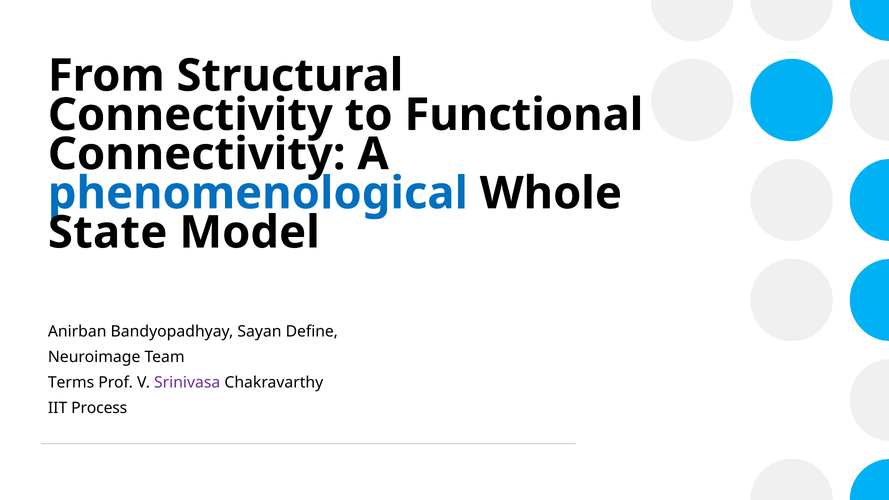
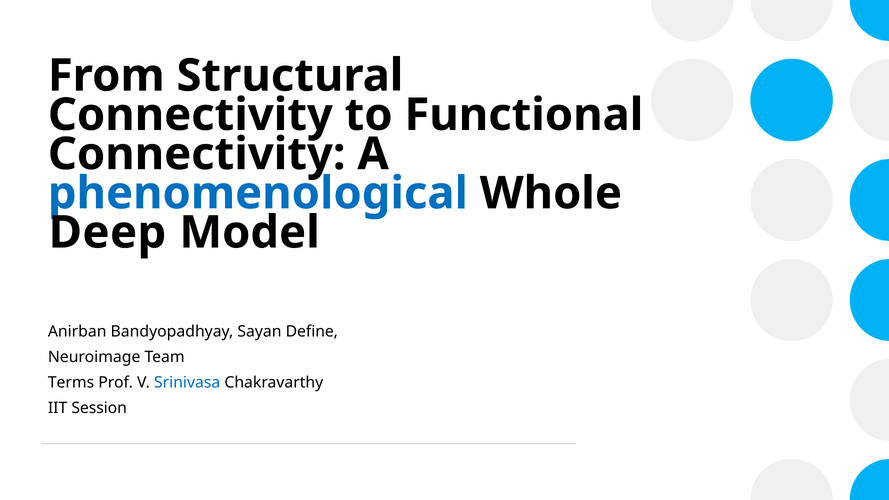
State: State -> Deep (107, 233)
Srinivasa colour: purple -> blue (187, 383)
Process: Process -> Session (99, 408)
